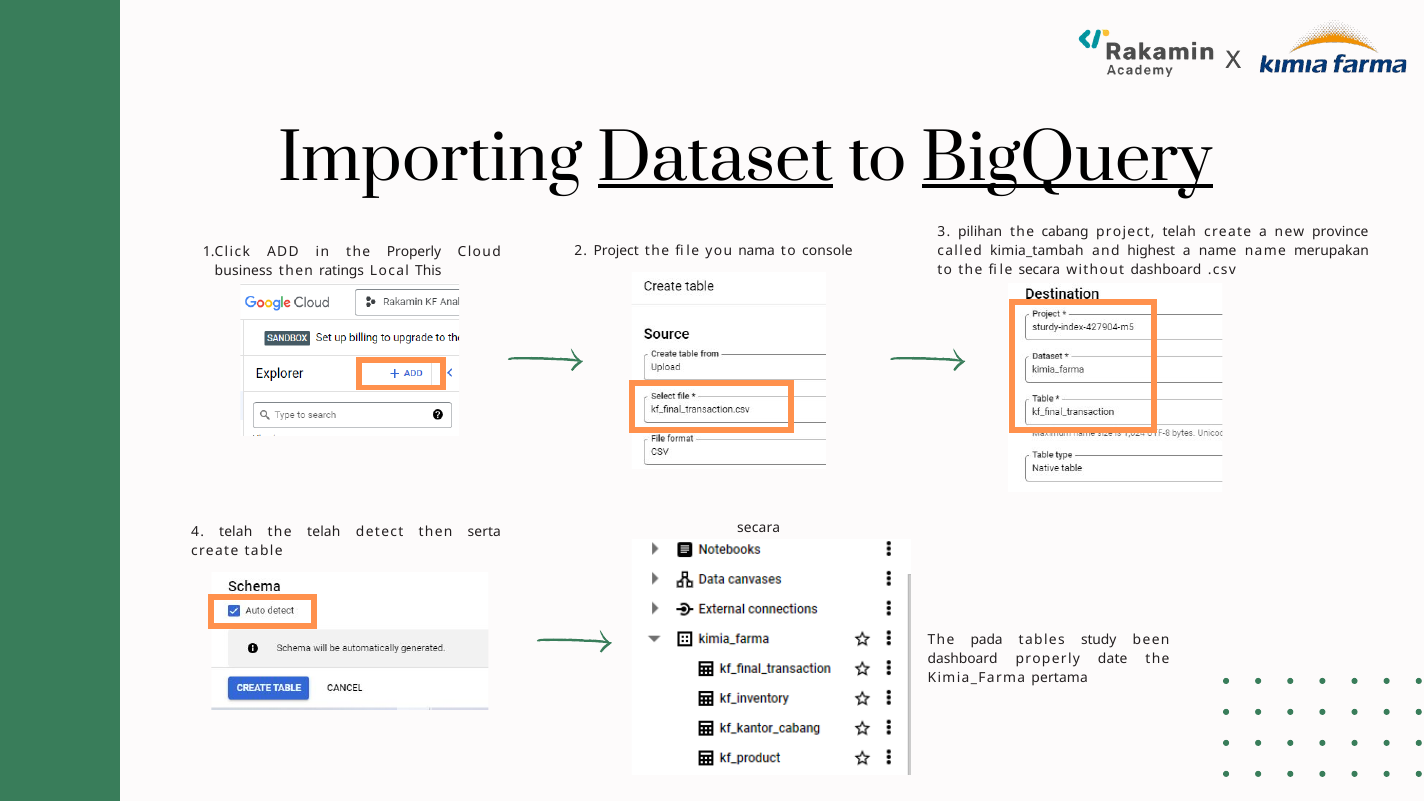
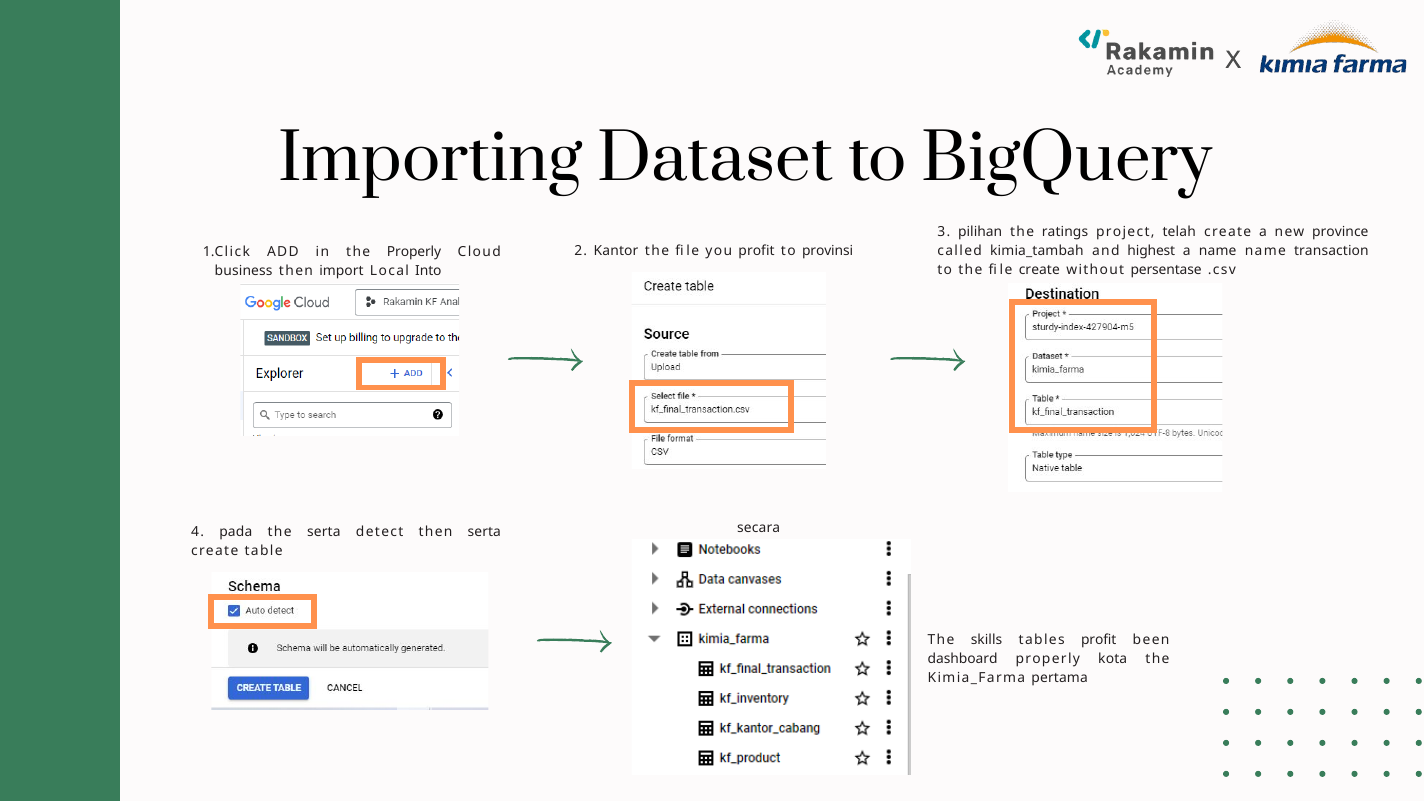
Dataset underline: present -> none (715, 159)
BigQuery underline: present -> none (1067, 159)
cabang: cabang -> ratings (1065, 232)
2 Project: Project -> Kantor (616, 251)
you nama: nama -> profit (757, 251)
console: console -> provinsi (828, 251)
merupakan: merupakan -> transaction (1331, 251)
file secara: secara -> create (1039, 270)
without dashboard: dashboard -> persentase (1166, 270)
ratings: ratings -> import (341, 271)
This: This -> Into (428, 271)
4 telah: telah -> pada (236, 532)
the telah: telah -> serta (324, 532)
pada: pada -> skills (987, 640)
tables study: study -> profit (1099, 640)
date: date -> kota (1113, 659)
